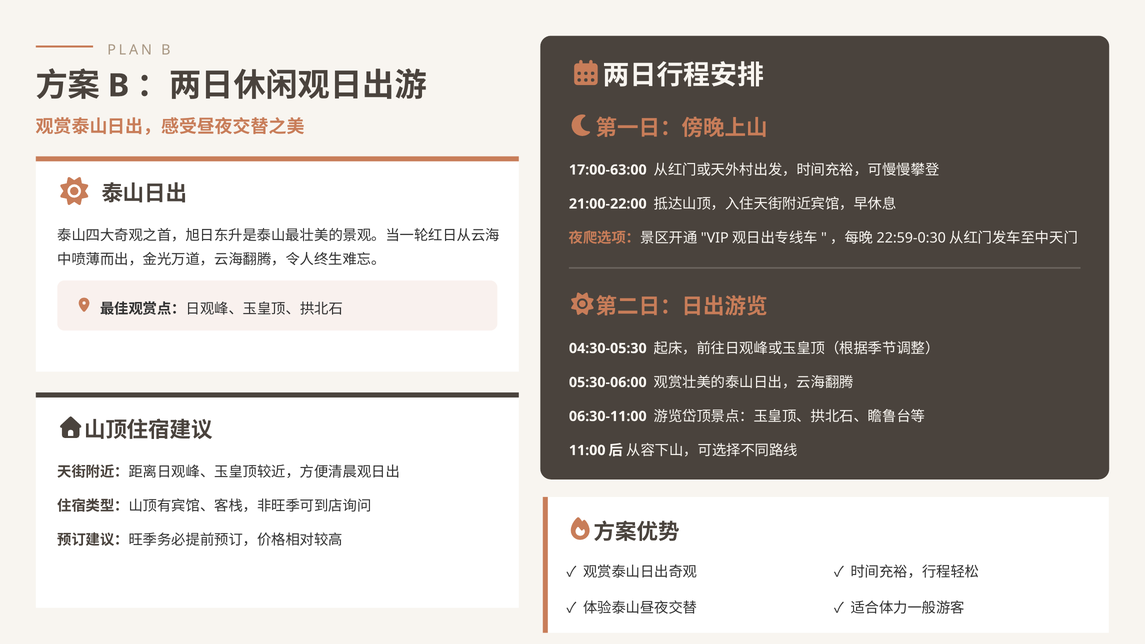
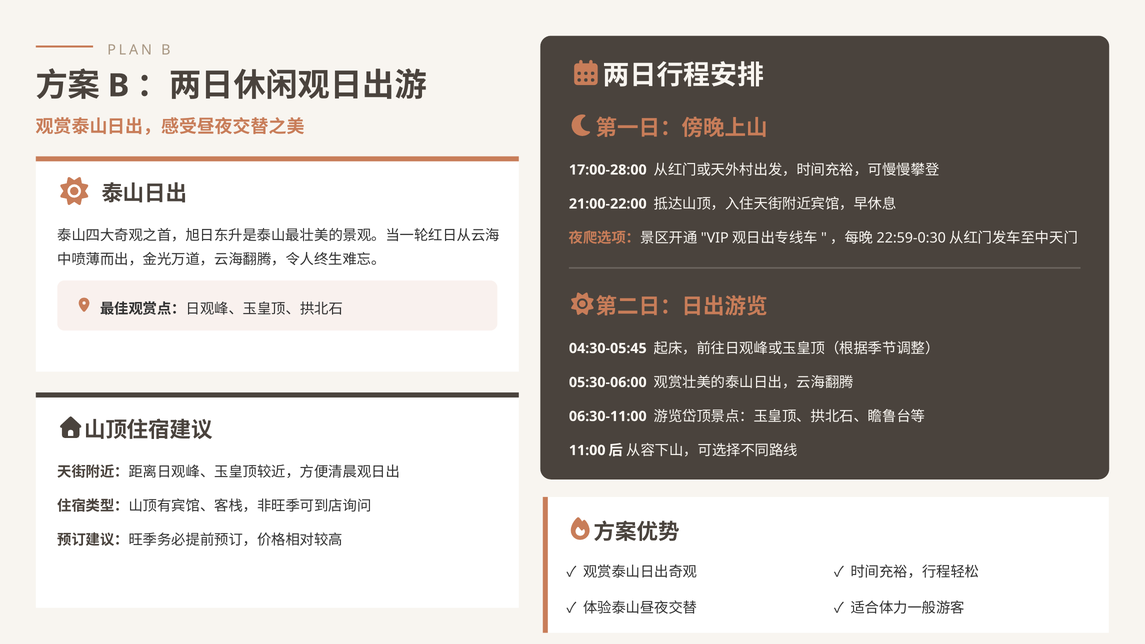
17:00-63:00: 17:00-63:00 -> 17:00-28:00 (608, 170)
04:30-05:30: 04:30-05:30 -> 04:30-05:45 (608, 348)
